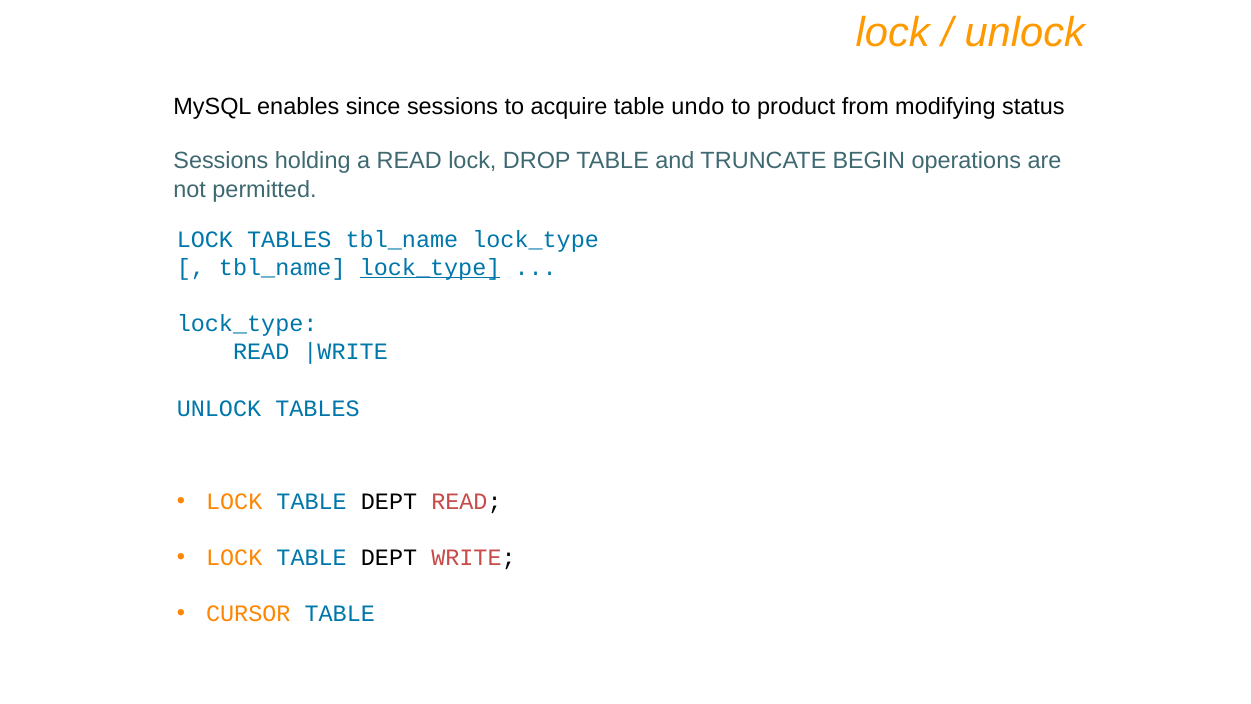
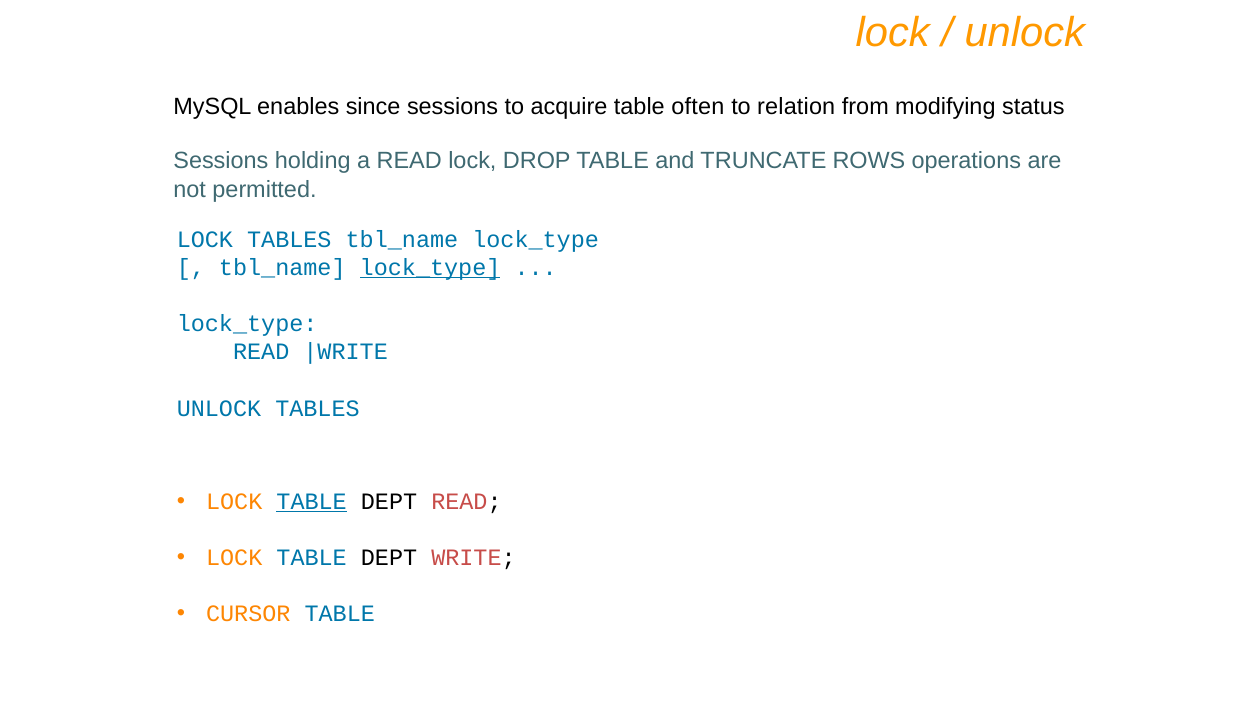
undo: undo -> often (698, 106)
product: product -> relation (796, 106)
BEGIN: BEGIN -> ROWS (869, 161)
TABLE underline: none -> present (312, 501)
